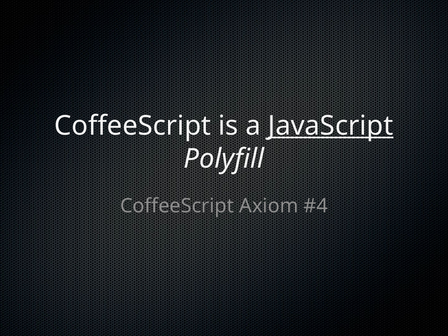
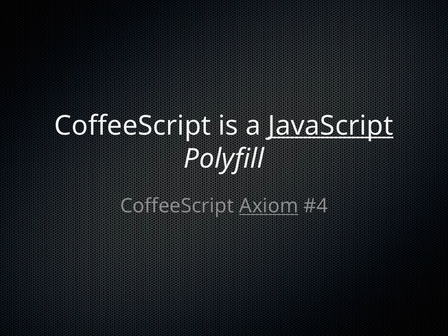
Axiom underline: none -> present (269, 206)
